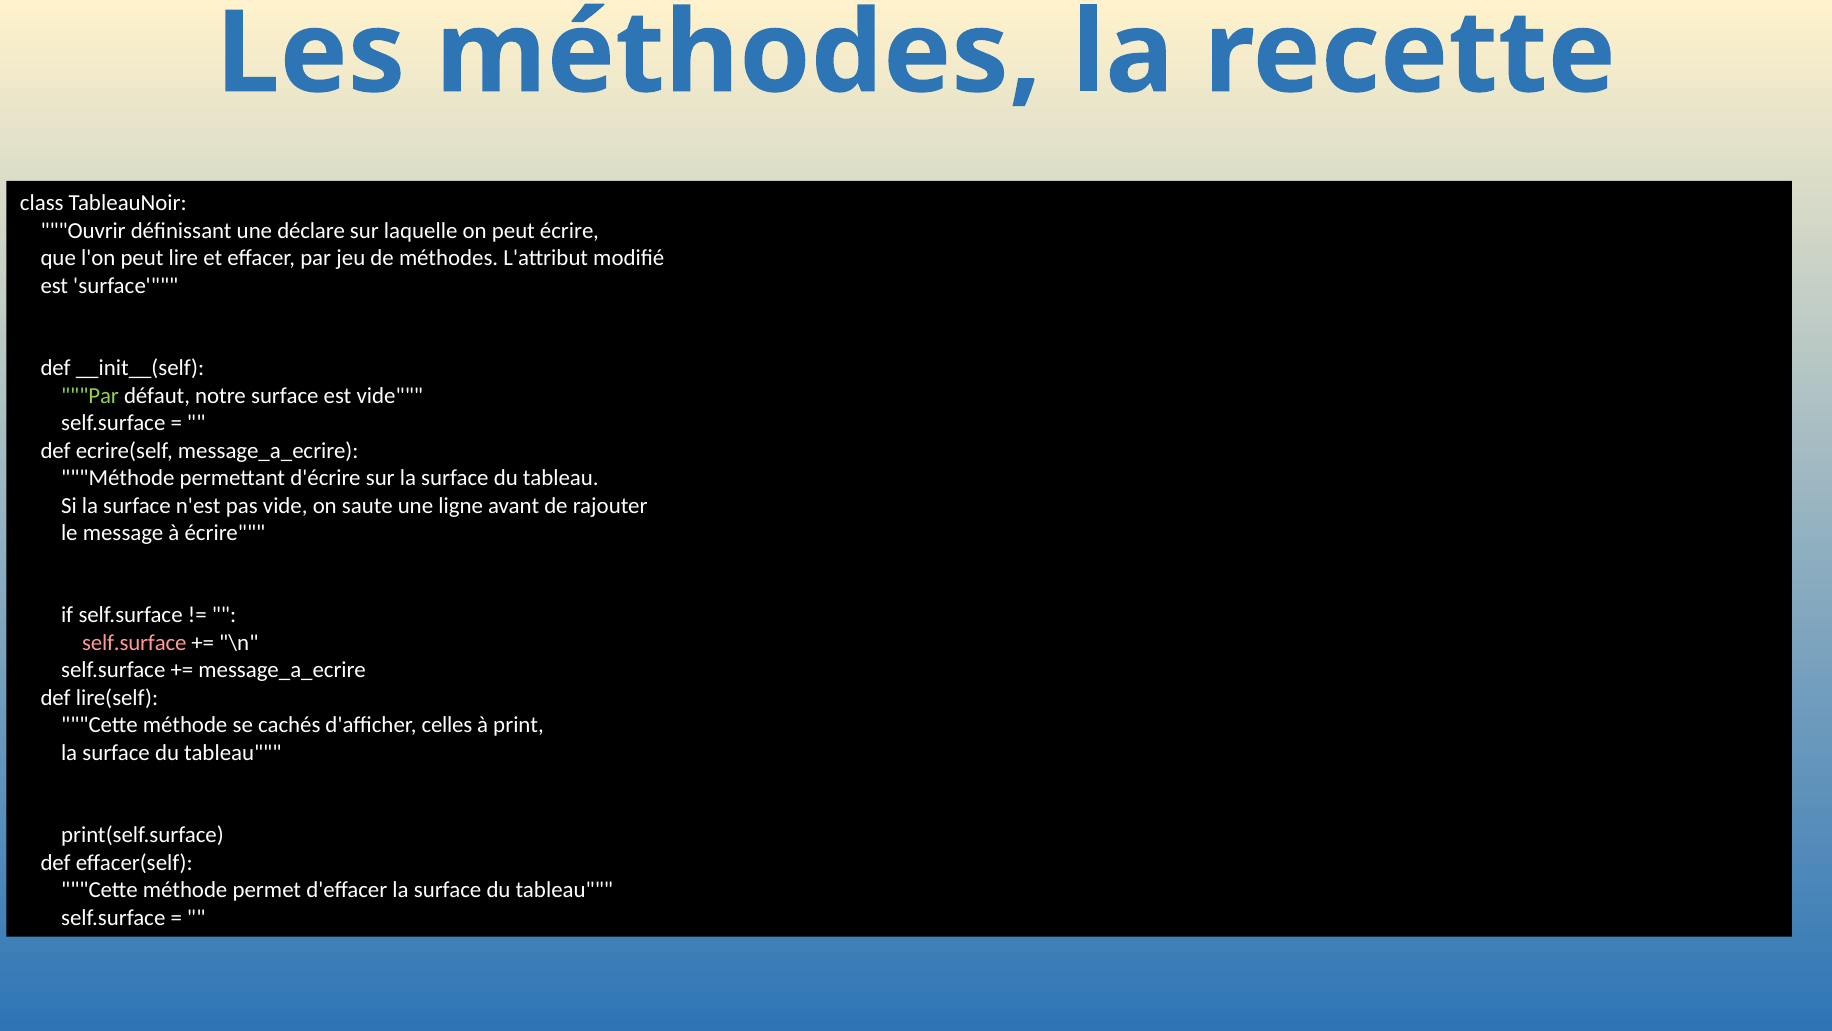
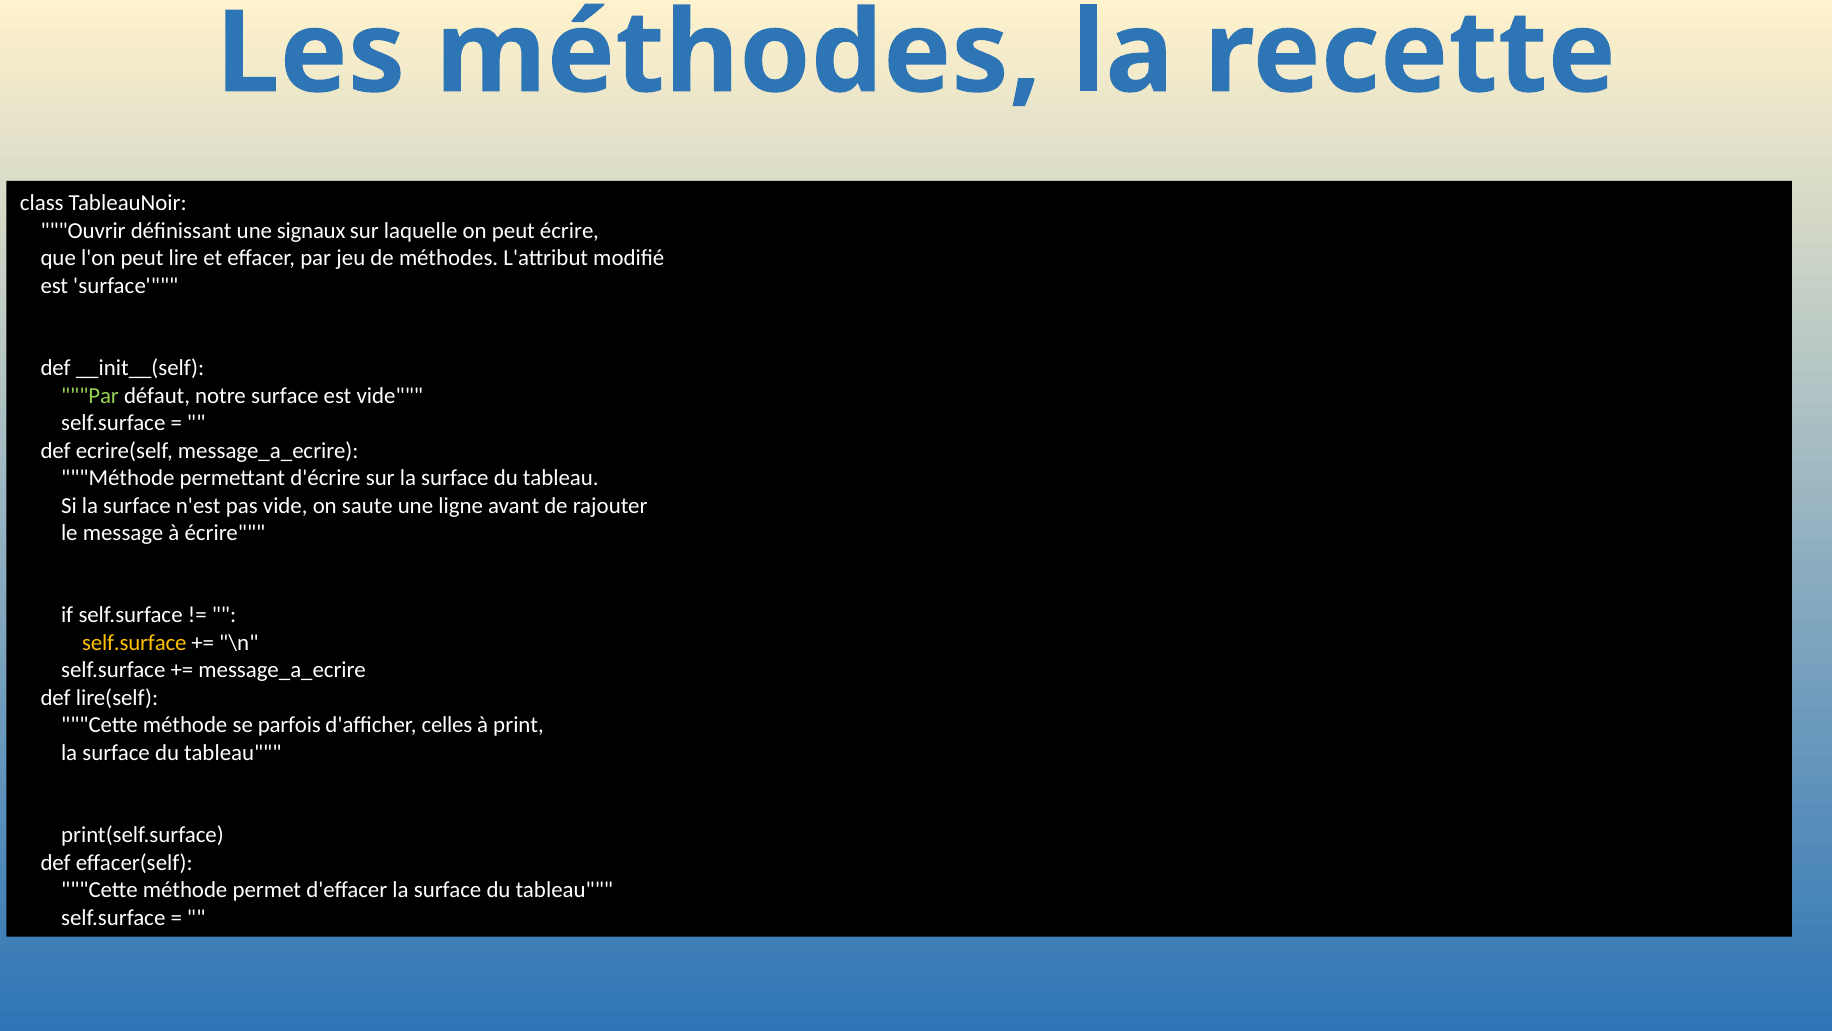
déclare: déclare -> signaux (311, 230)
self.surface colour: pink -> yellow (134, 643)
cachés: cachés -> parfois (289, 725)
